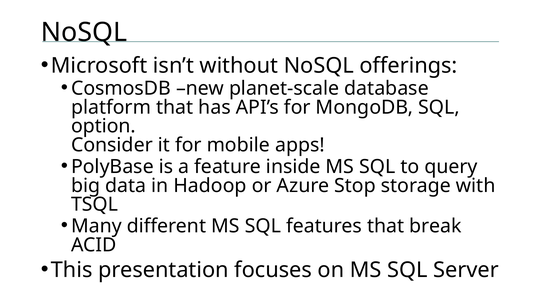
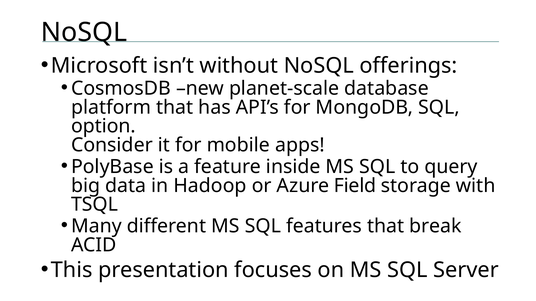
Stop: Stop -> Field (355, 186)
